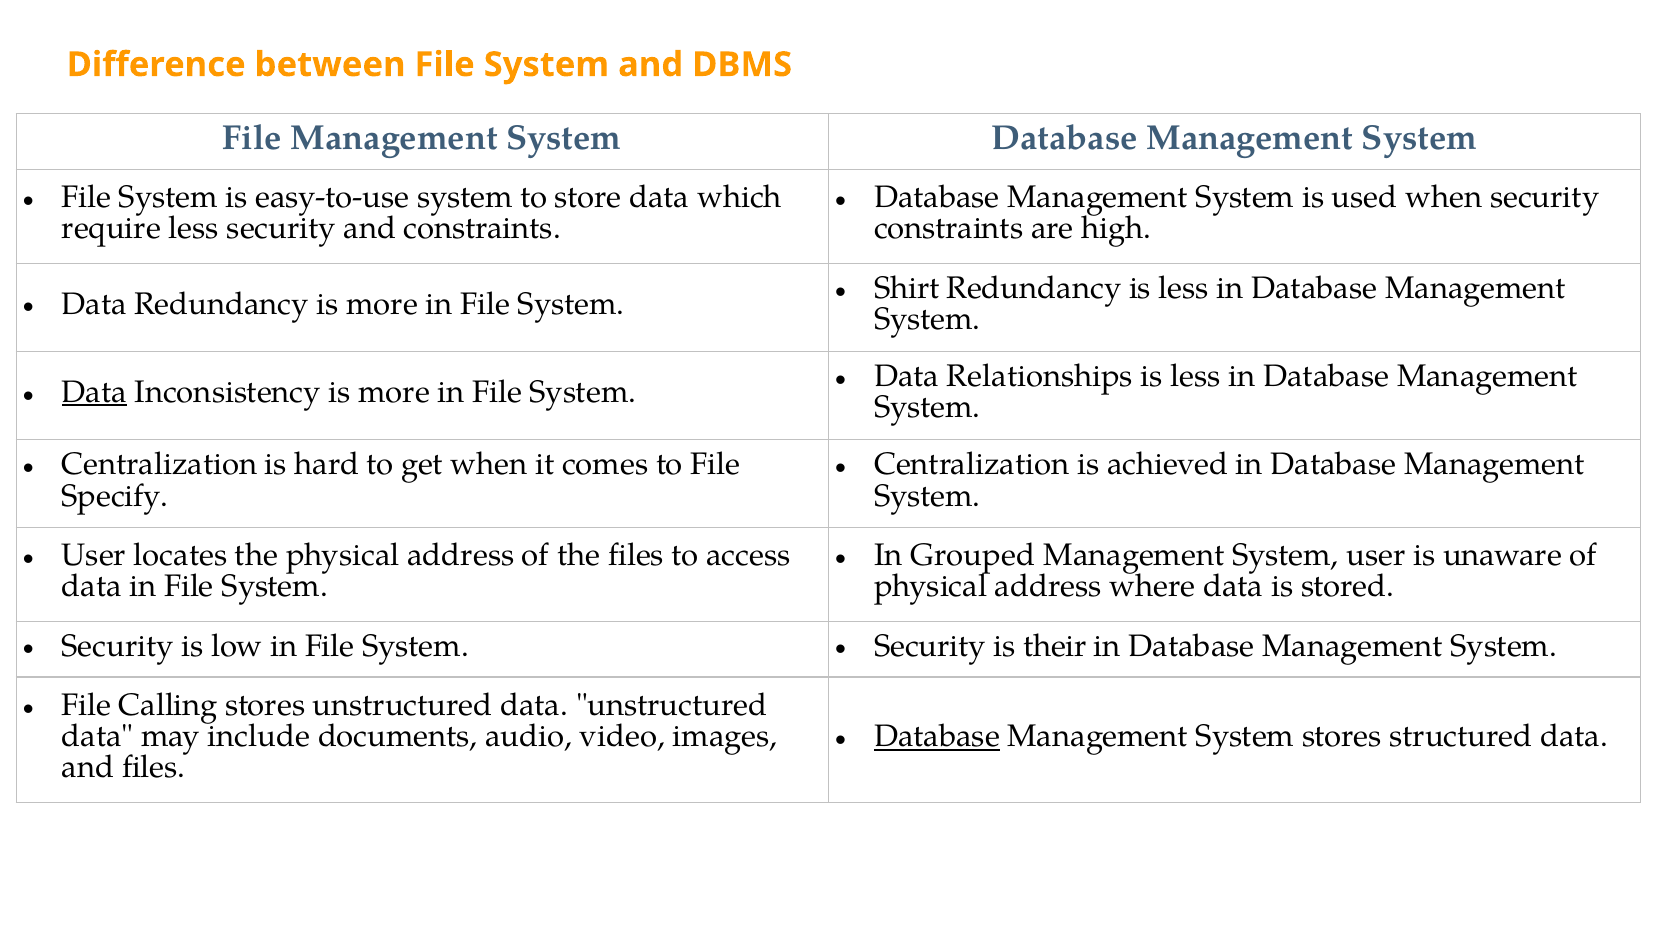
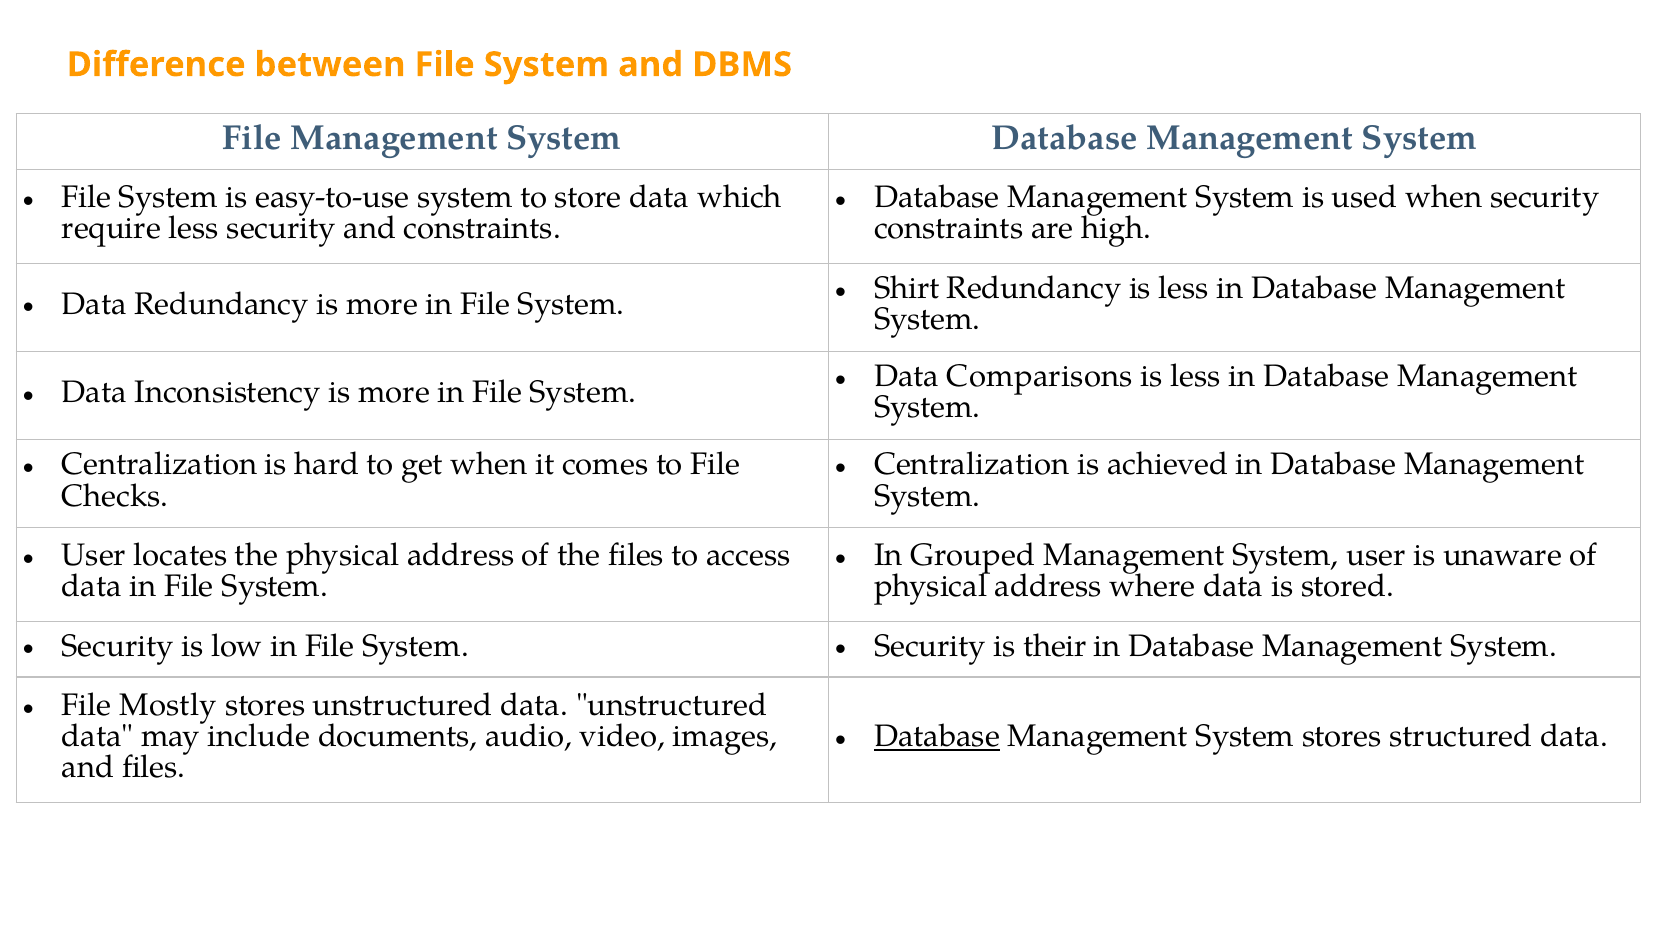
Relationships: Relationships -> Comparisons (1040, 376)
Data underline: present -> none (94, 392)
Specify: Specify -> Checks (115, 496)
Calling: Calling -> Mostly (168, 705)
